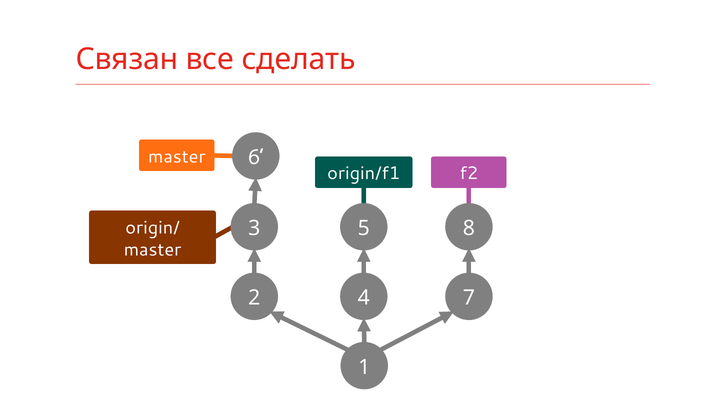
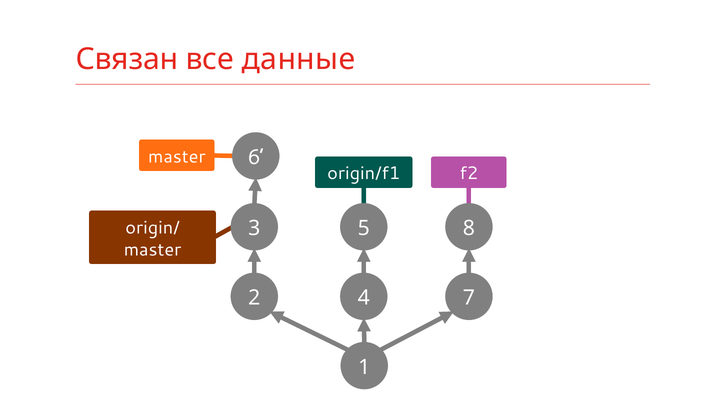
сделать: сделать -> данные (298, 60)
